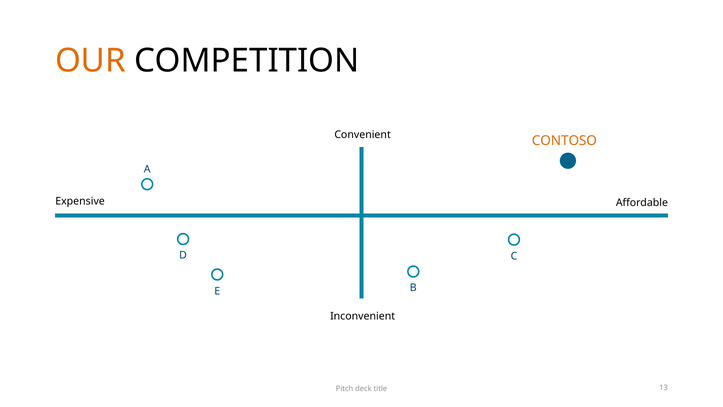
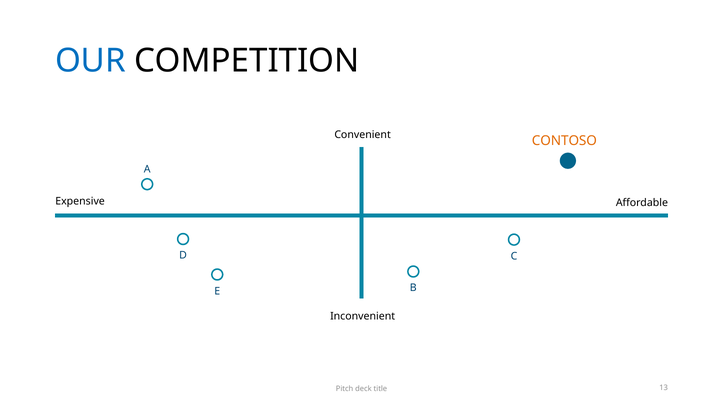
OUR colour: orange -> blue (90, 61)
